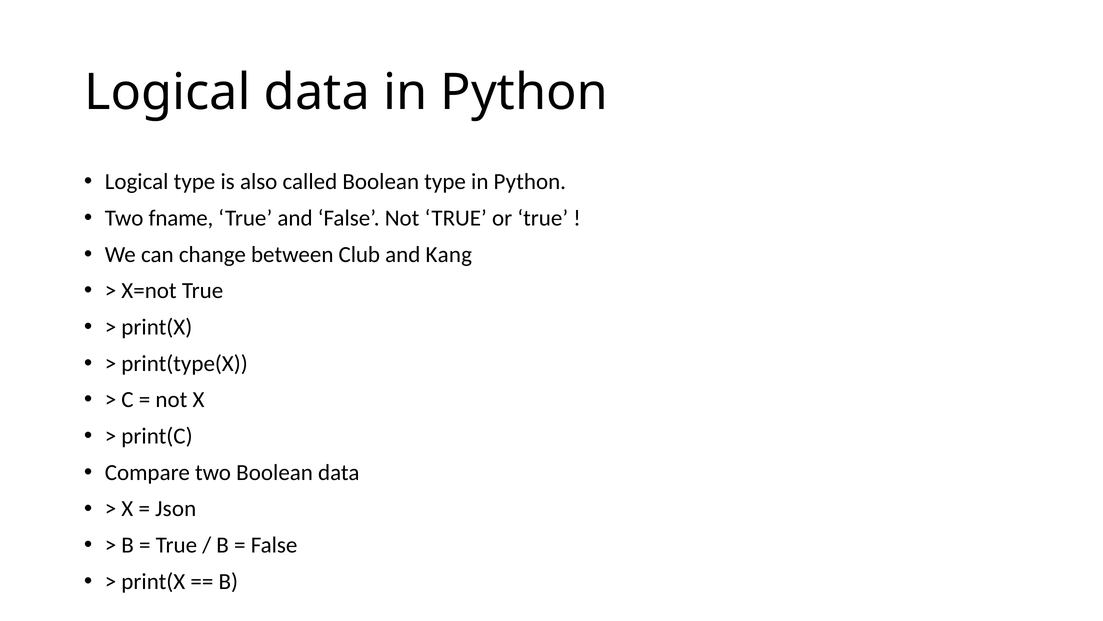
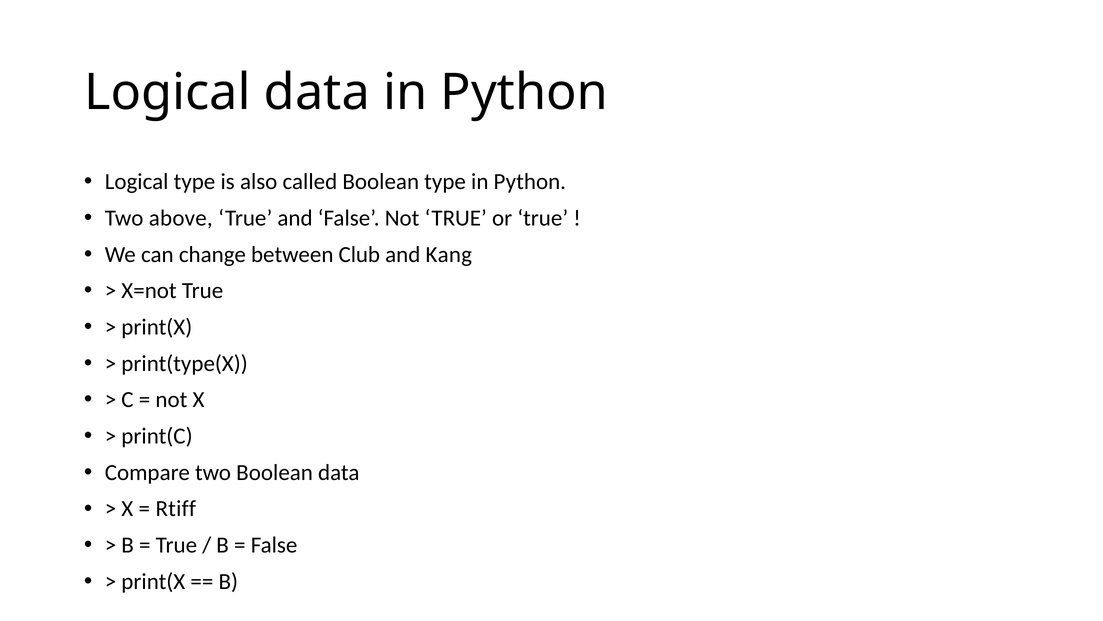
fname: fname -> above (181, 218)
Json: Json -> Rtiff (176, 508)
